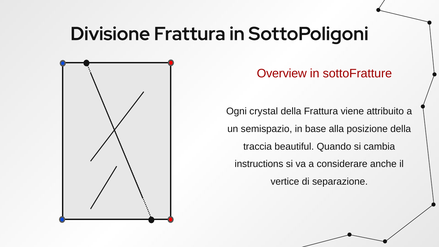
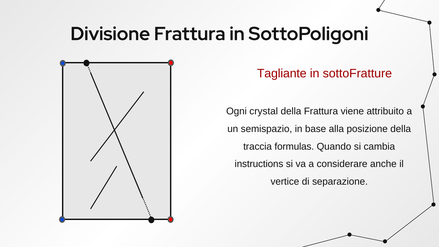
Overview: Overview -> Tagliante (282, 74)
beautiful: beautiful -> formulas (294, 146)
